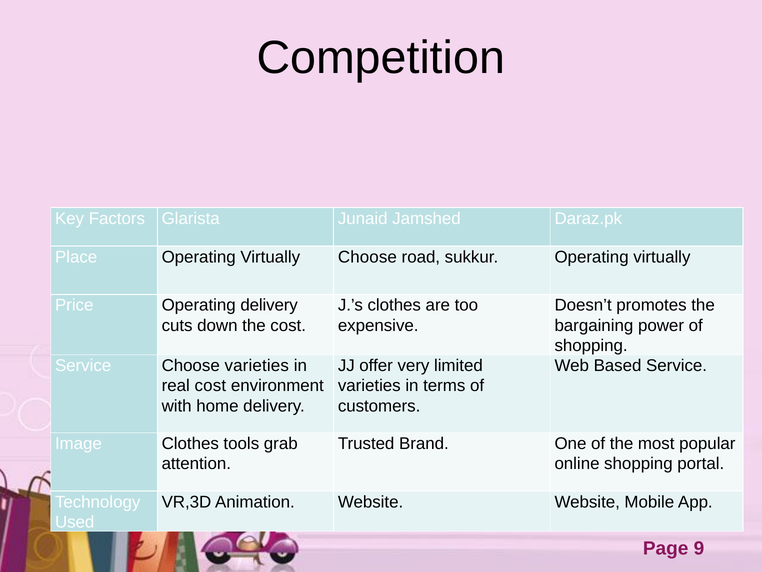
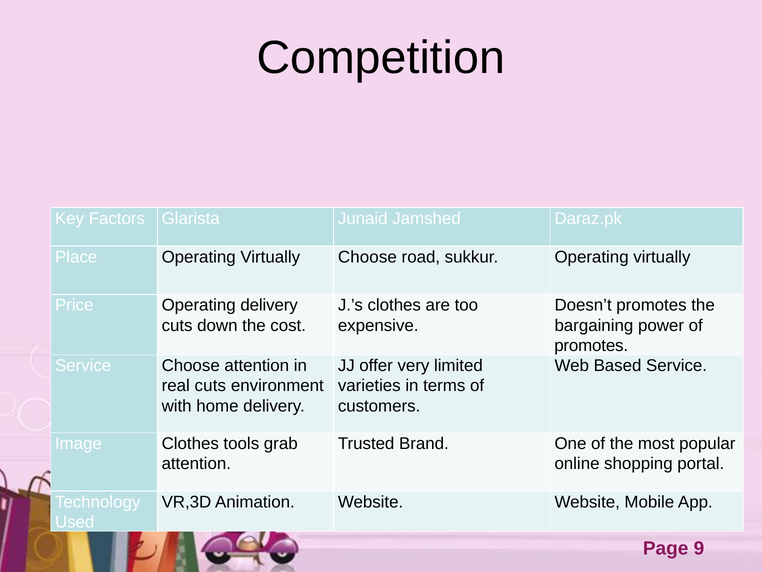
shopping: shopping -> promotes (591, 345)
Choose varieties: varieties -> attention (257, 365)
real cost: cost -> cuts (210, 385)
